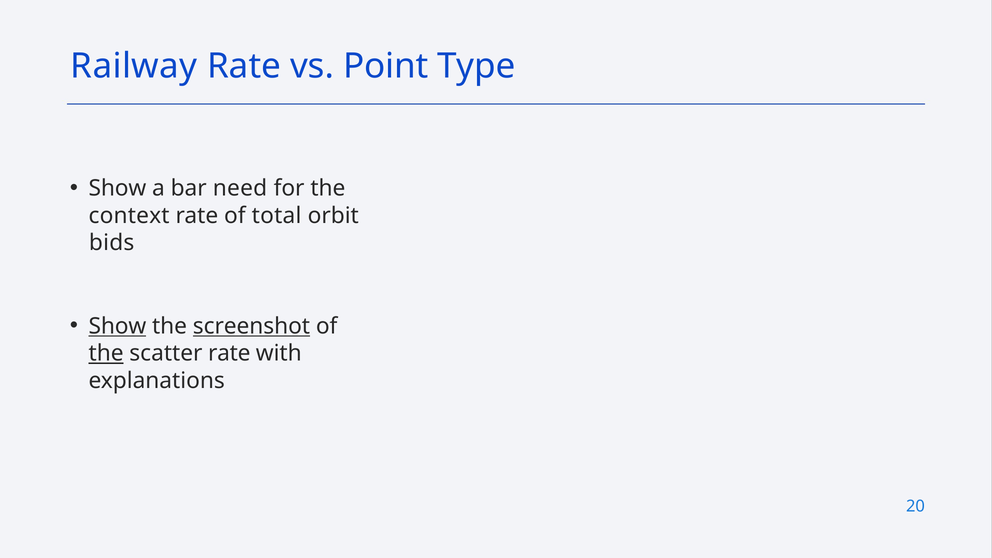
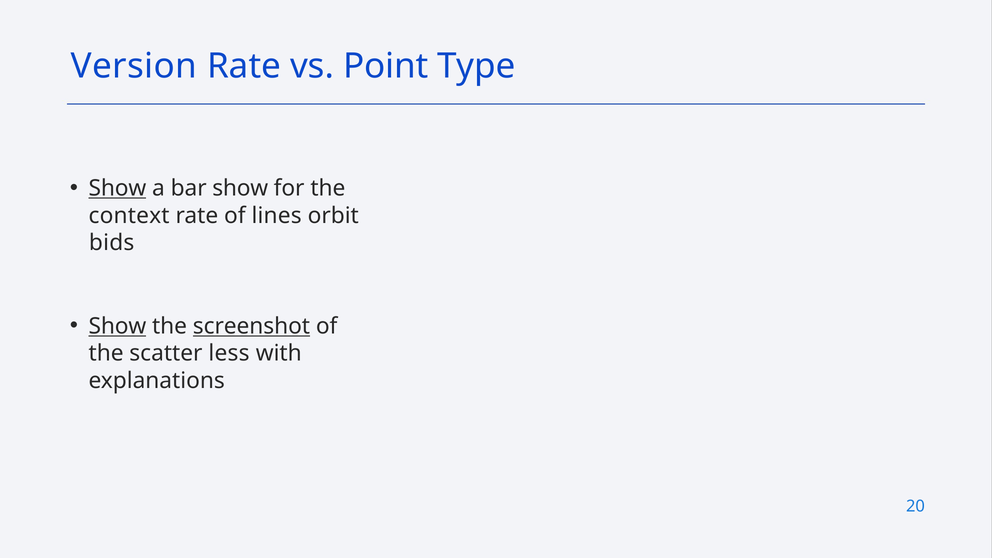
Railway: Railway -> Version (134, 66)
Show underline: none -> present (117, 188)
bar need: need -> show (240, 188)
total: total -> lines (277, 216)
the underline: present -> none (106, 353)
scatter rate: rate -> less (229, 353)
